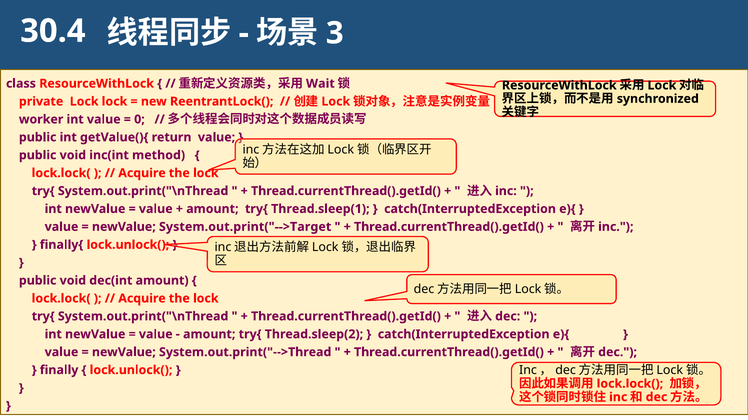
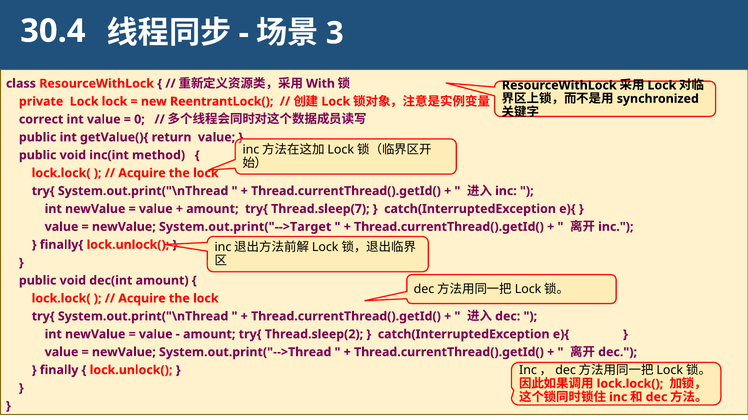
Wait: Wait -> With (320, 84)
worker: worker -> correct (41, 120)
Thread.sleep(1: Thread.sleep(1 -> Thread.sleep(7 (320, 209)
